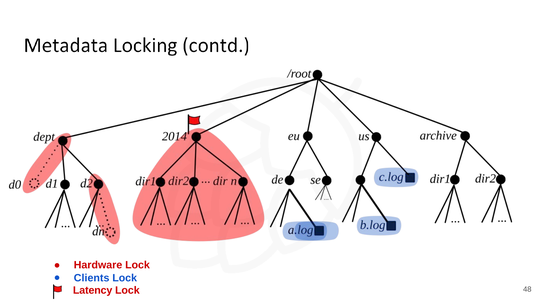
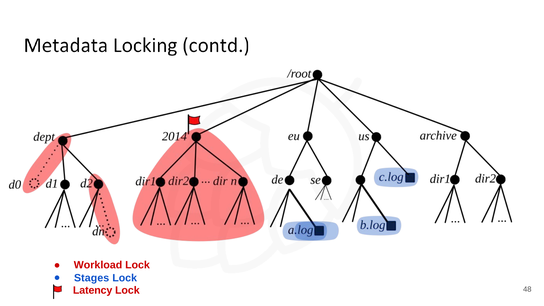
Hardware: Hardware -> Workload (98, 265)
Clients: Clients -> Stages (92, 278)
